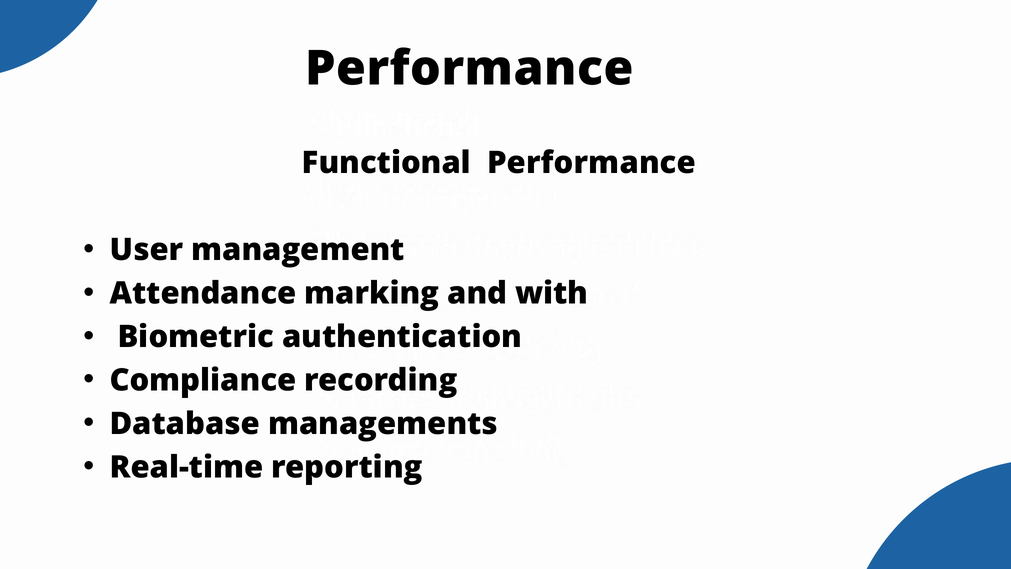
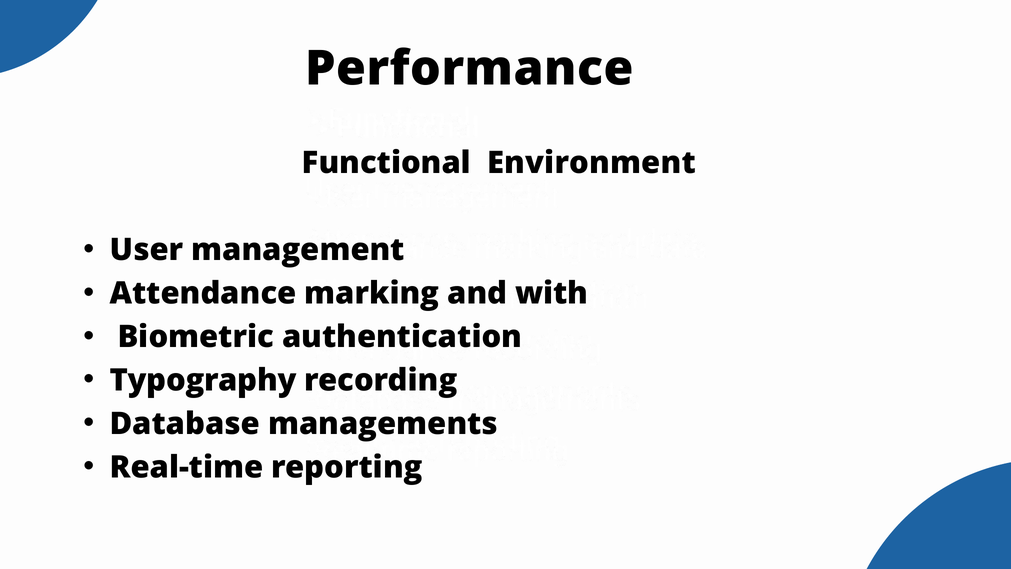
Functional Performance: Performance -> Environment (591, 163)
Compliance: Compliance -> Typography (203, 380)
